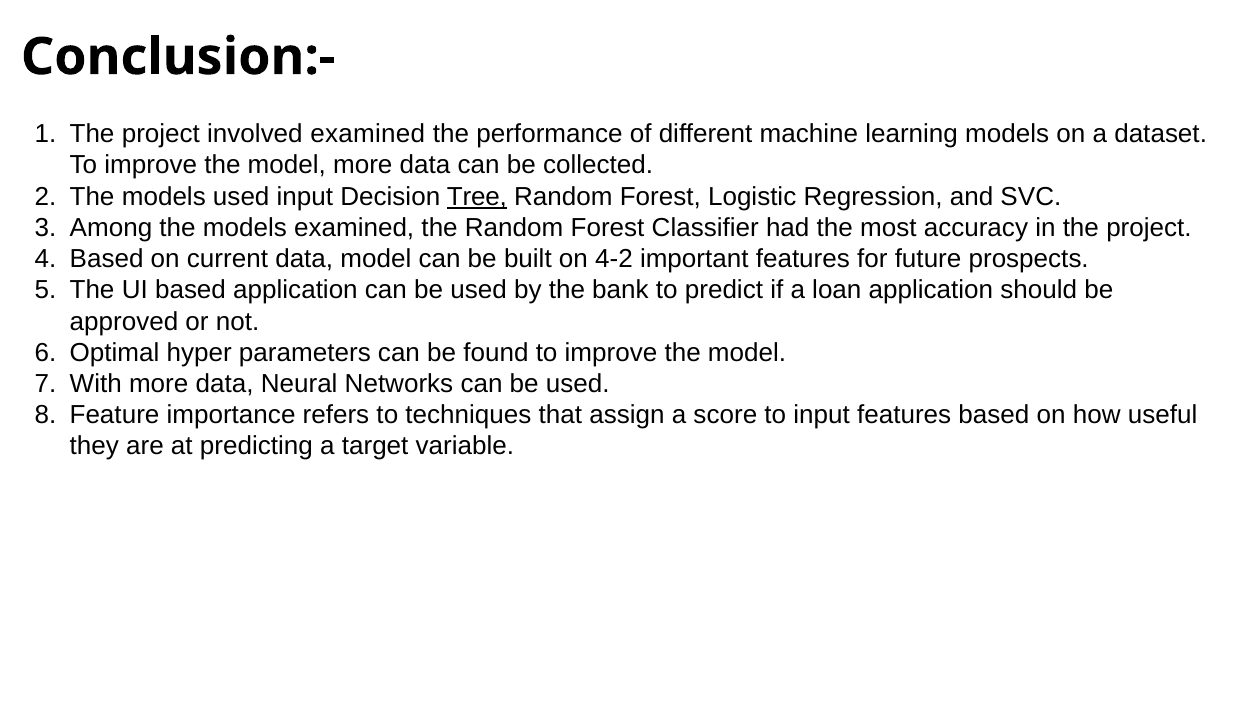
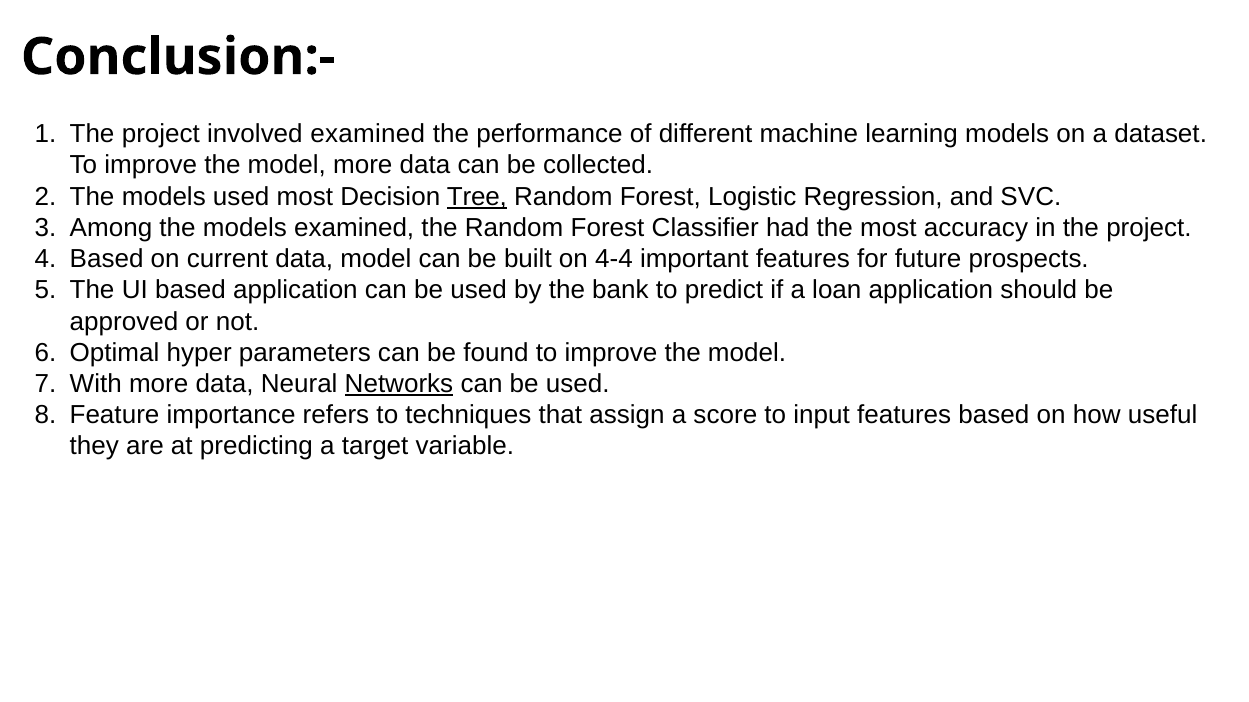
used input: input -> most (305, 197)
4-2: 4-2 -> 4-4 (614, 259)
Networks underline: none -> present (399, 384)
